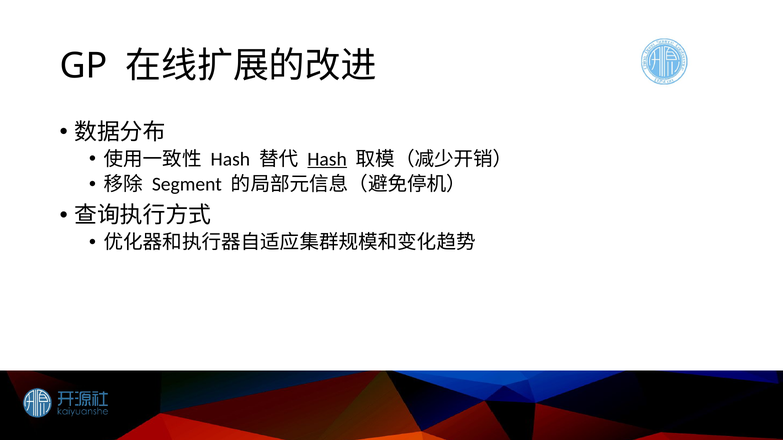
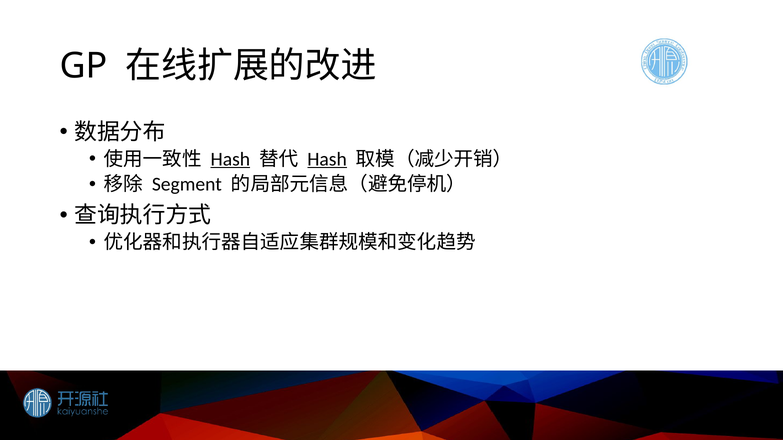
Hash underline: none -> present (230, 159)
